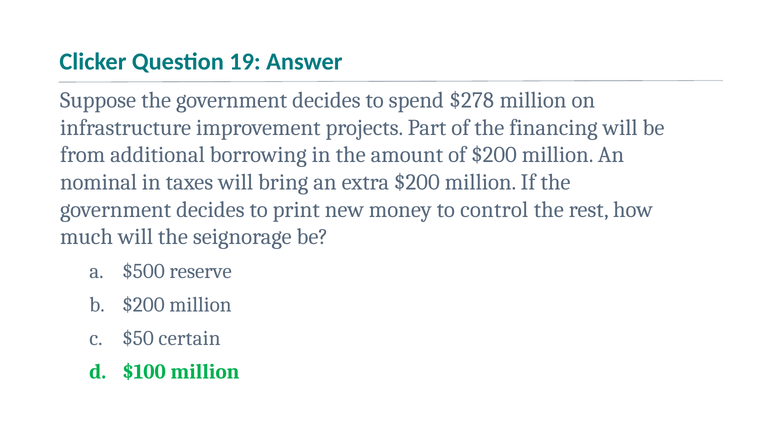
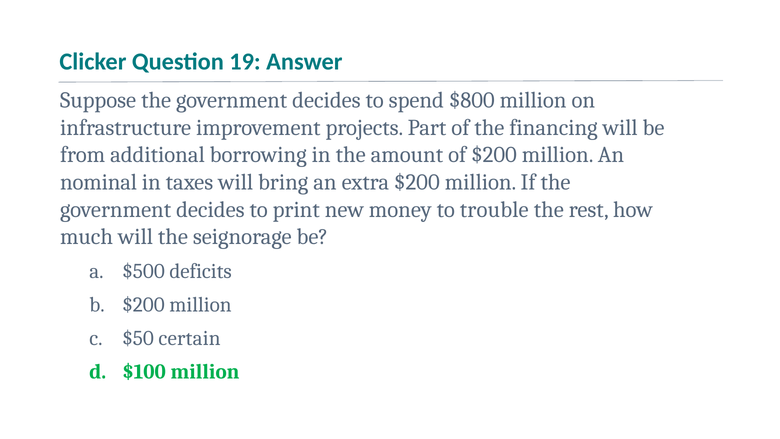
$278: $278 -> $800 (472, 100)
control: control -> trouble (494, 209)
reserve: reserve -> deficits (201, 271)
